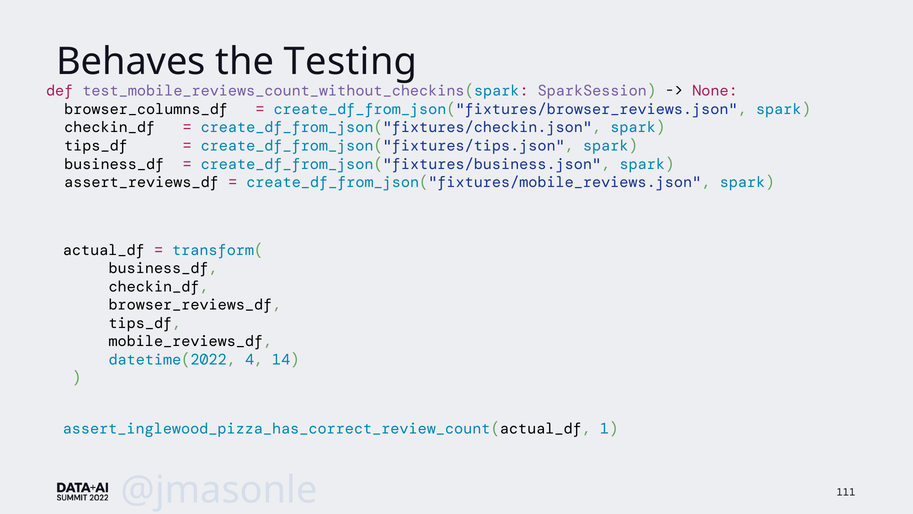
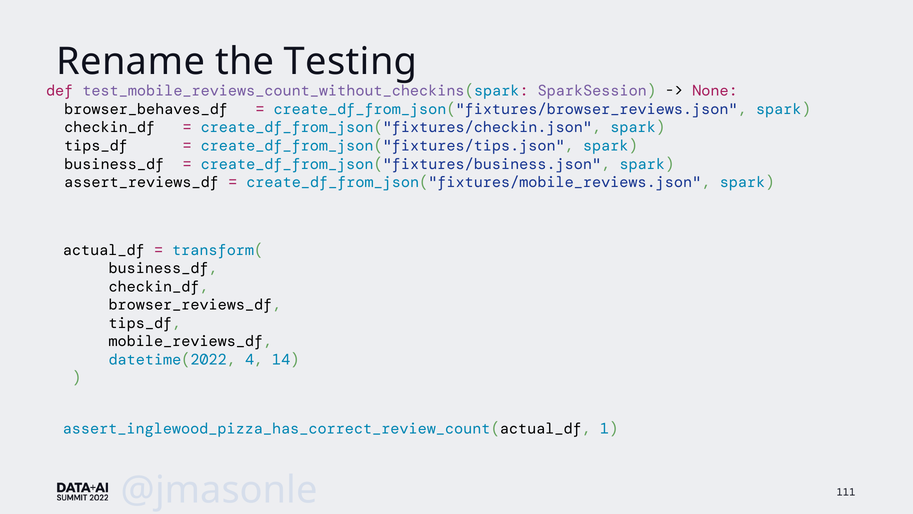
Behaves: Behaves -> Rename (131, 62)
browser_columns_df: browser_columns_df -> browser_behaves_df (146, 109)
